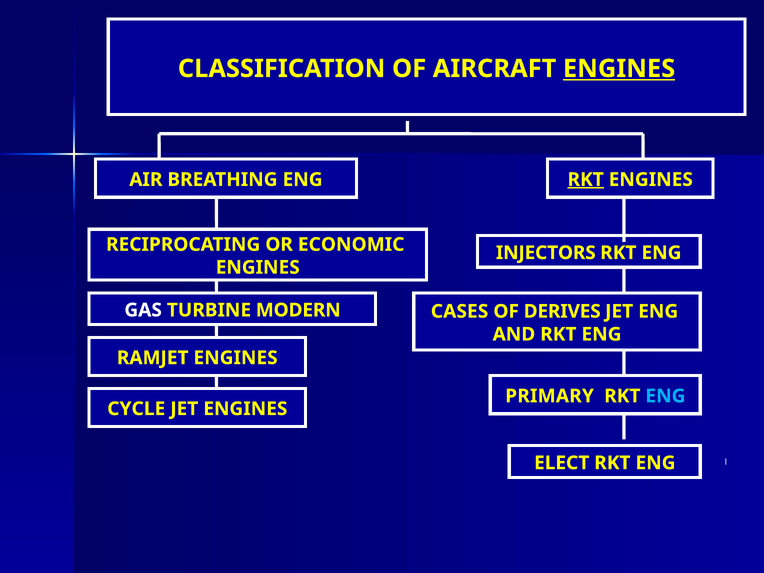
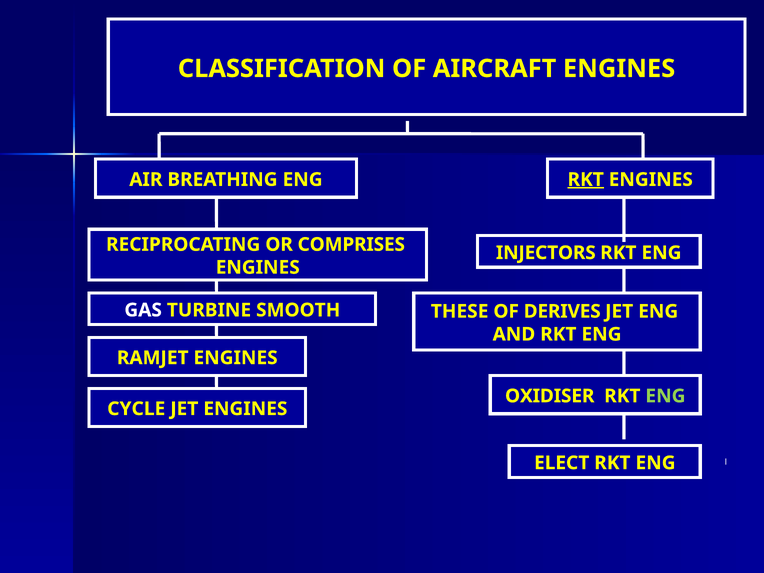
ENGINES underline: present -> none (619, 69)
ECONOMIC: ECONOMIC -> COMPRISES (351, 245)
MODERN: MODERN -> SMOOTH (298, 310)
CASES: CASES -> THESE (460, 311)
PRIMARY: PRIMARY -> OXIDISER (550, 396)
ENG colour: light blue -> light green (665, 396)
